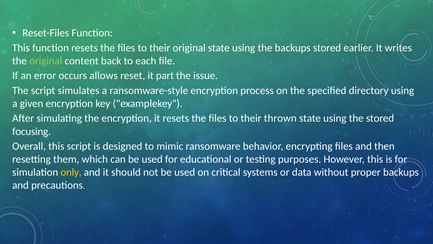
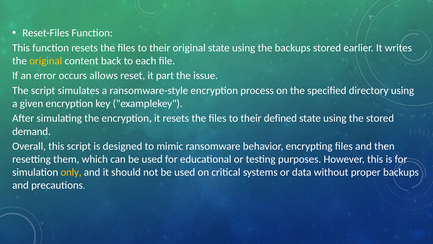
original colour: light green -> yellow (46, 61)
thrown: thrown -> defined (280, 118)
focusing: focusing -> demand (31, 131)
